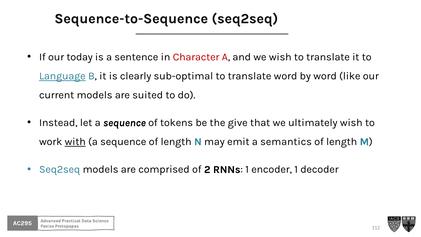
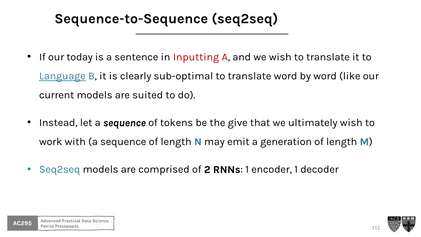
Character: Character -> Inputting (196, 57)
with underline: present -> none (75, 142)
semantics: semantics -> generation (286, 142)
